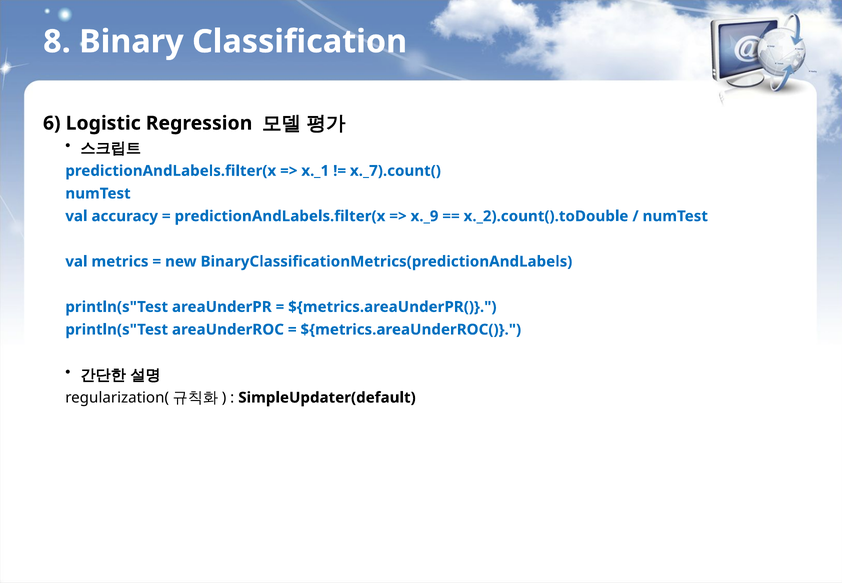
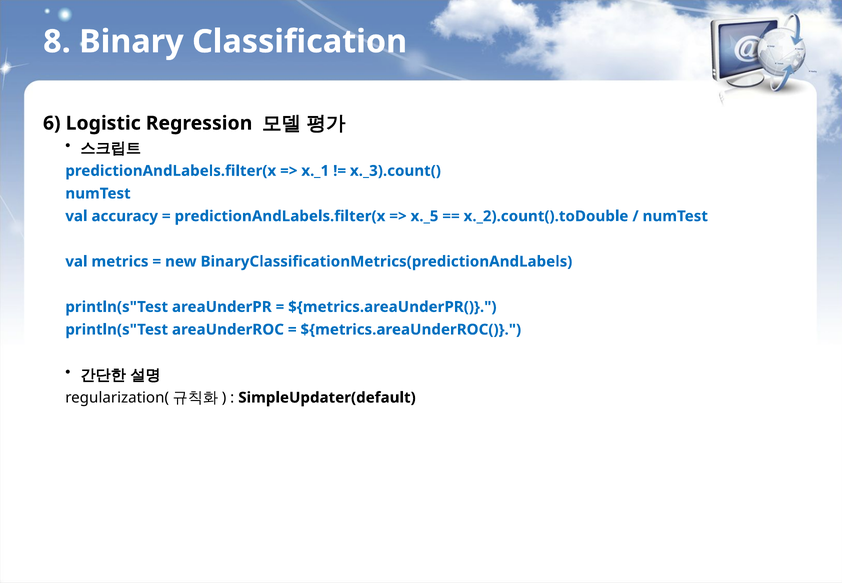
x._7).count(: x._7).count( -> x._3).count( (395, 171)
x._9: x._9 -> x._5 (424, 216)
